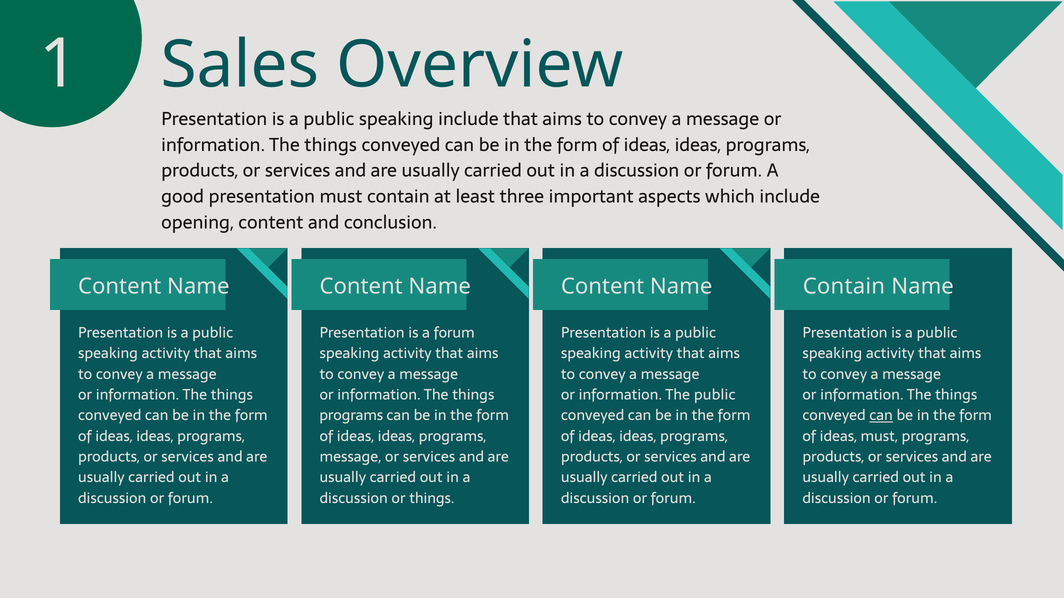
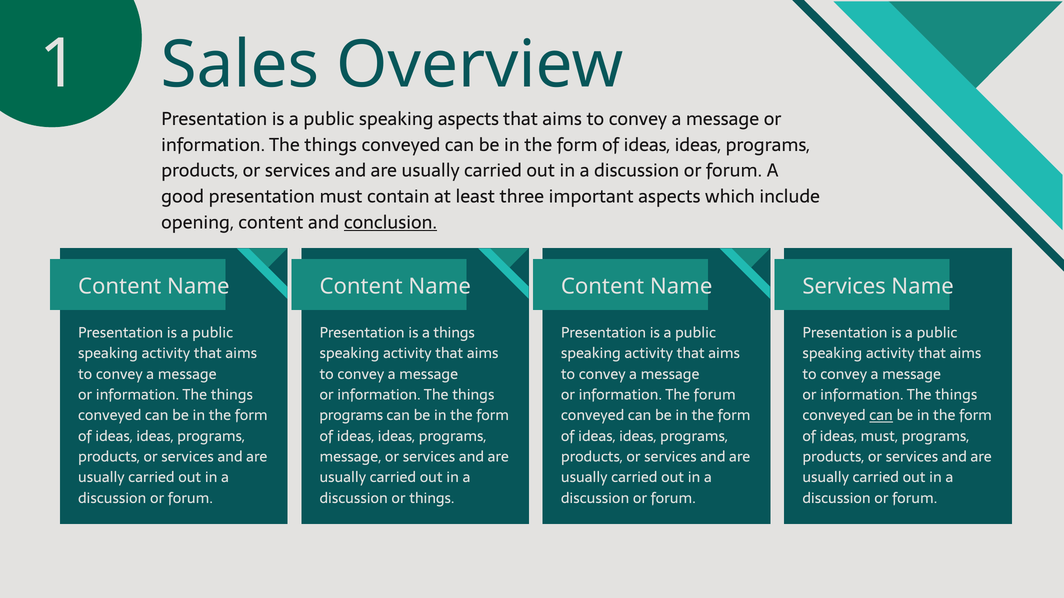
speaking include: include -> aspects (469, 119)
conclusion underline: none -> present (390, 223)
Contain: Contain -> Services (844, 287)
a forum: forum -> things (454, 333)
The public: public -> forum (715, 395)
